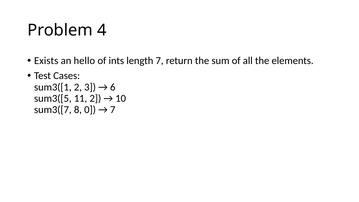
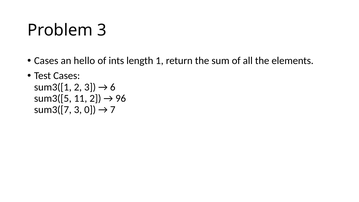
Problem 4: 4 -> 3 (102, 30)
Exists: Exists -> Cases (46, 61)
length 7: 7 -> 1 (160, 61)
10: 10 -> 96 (121, 98)
sum3([7 8: 8 -> 3 (78, 110)
